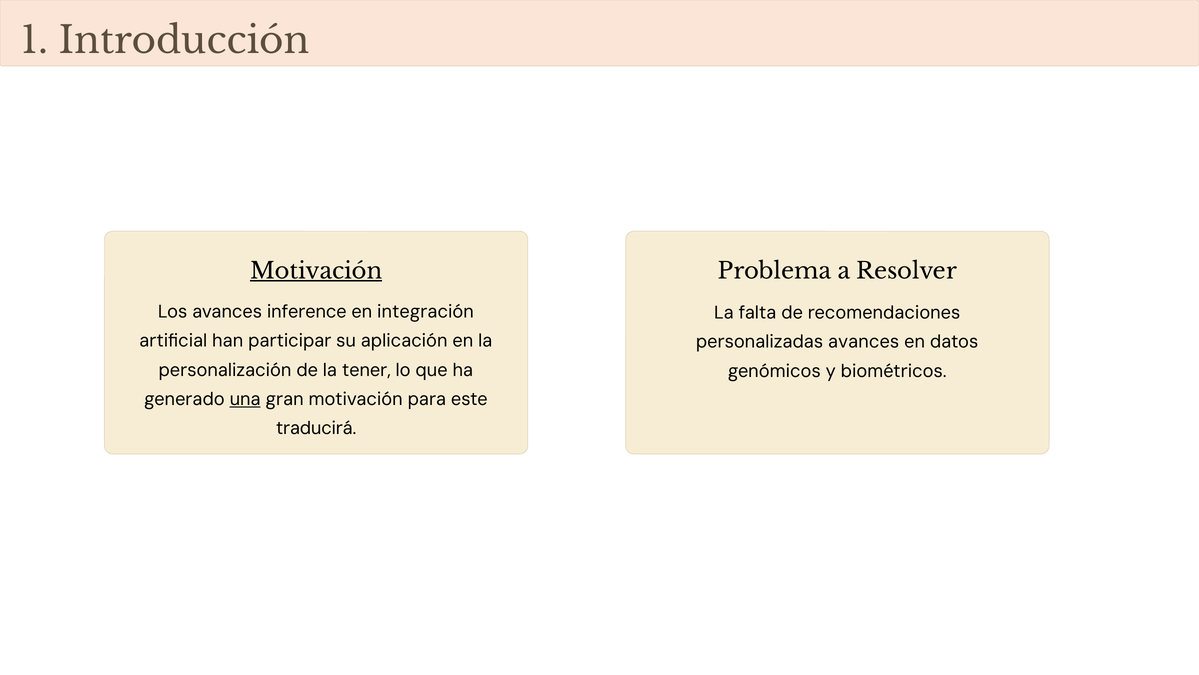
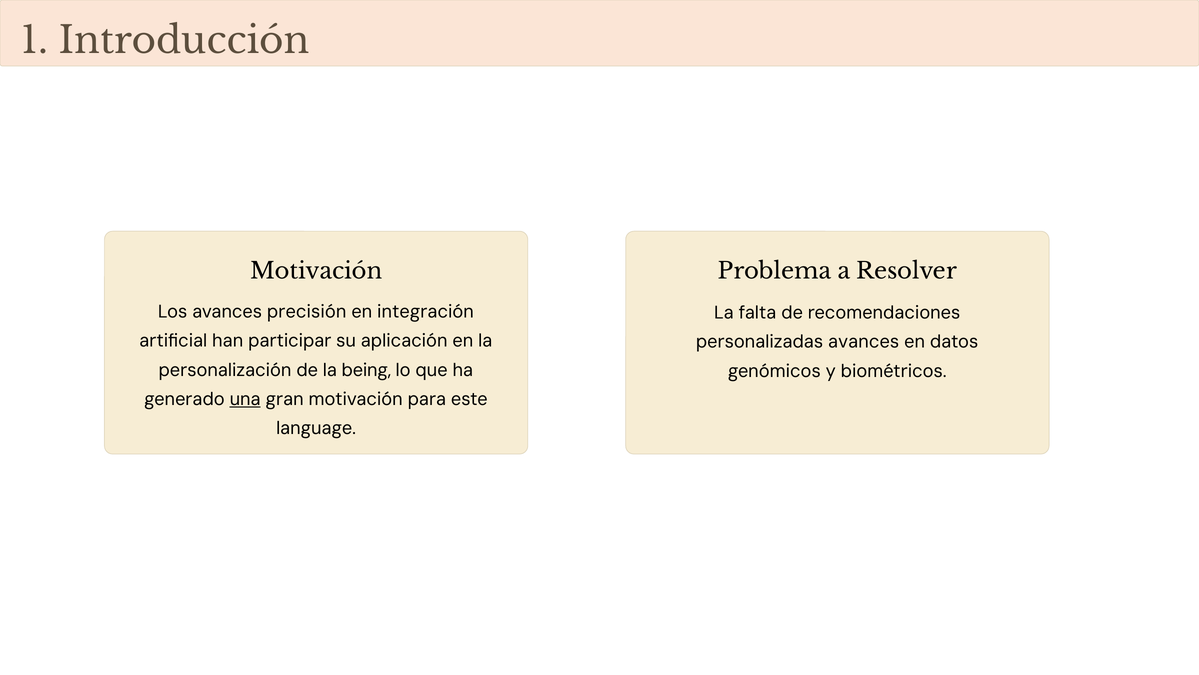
Motivación underline: present -> none (316, 271)
inference: inference -> precisión (307, 311)
tener: tener -> being (366, 370)
traducirá: traducirá -> language (316, 428)
